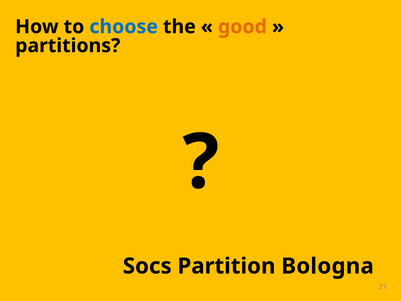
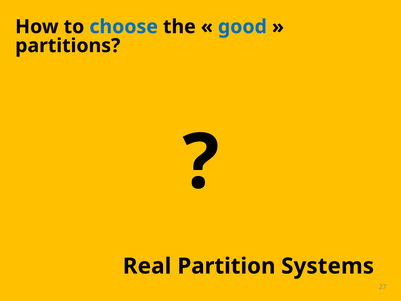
good colour: orange -> blue (242, 27)
Socs: Socs -> Real (147, 266)
Bologna: Bologna -> Systems (328, 266)
